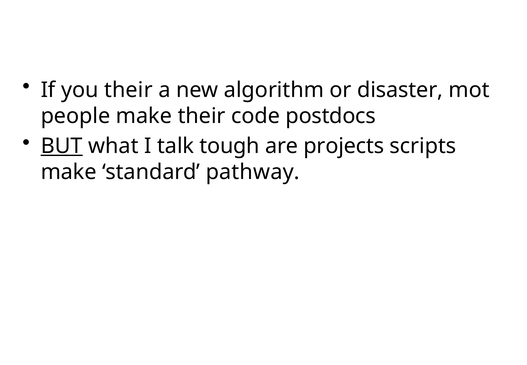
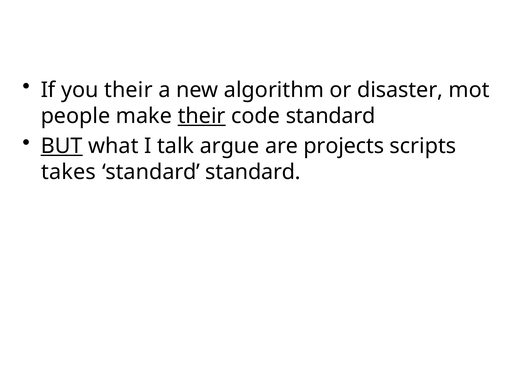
their underline: none -> present (202, 116)
code postdocs: postdocs -> standard (331, 116)
tough: tough -> argue (230, 146)
make: make -> takes (69, 172)
standard pathway: pathway -> standard (253, 172)
